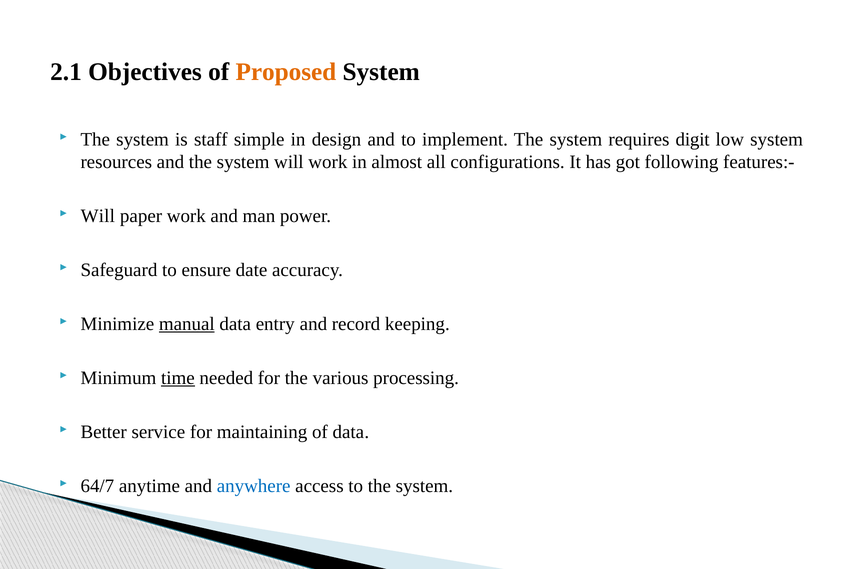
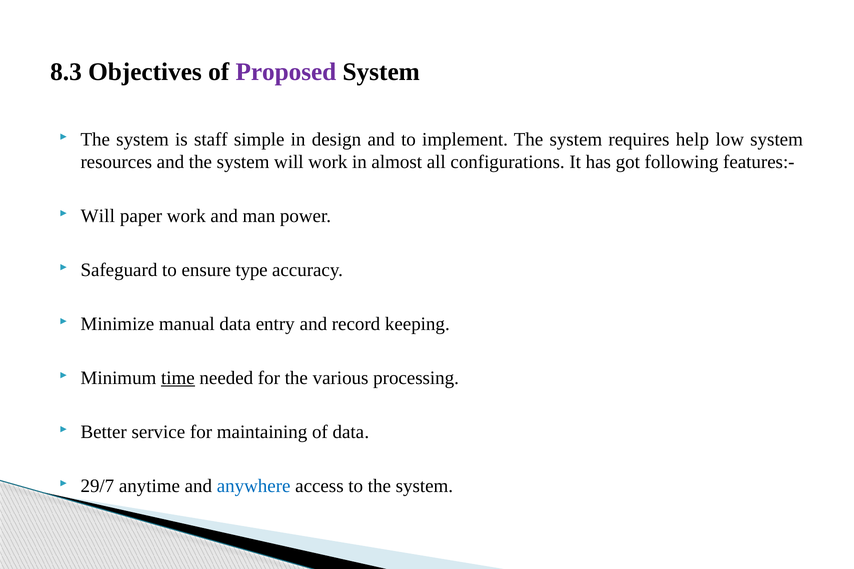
2.1: 2.1 -> 8.3 (66, 72)
Proposed colour: orange -> purple (286, 72)
digit: digit -> help (692, 139)
date: date -> type (252, 270)
manual underline: present -> none (187, 324)
64/7: 64/7 -> 29/7 (97, 486)
